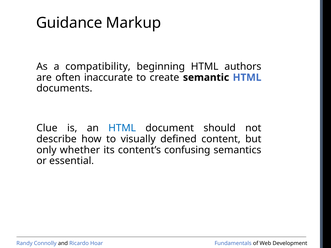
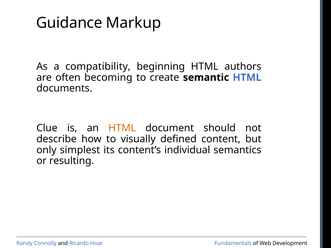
inaccurate: inaccurate -> becoming (108, 78)
HTML colour: blue -> orange (122, 128)
whether: whether -> simplest (80, 150)
confusing: confusing -> individual (187, 150)
essential: essential -> resulting (70, 161)
